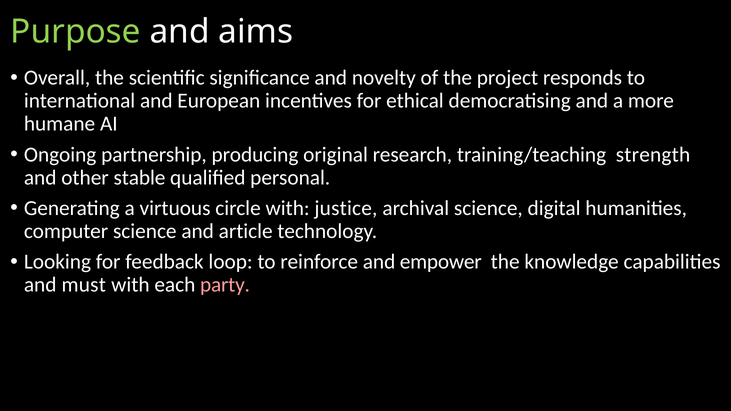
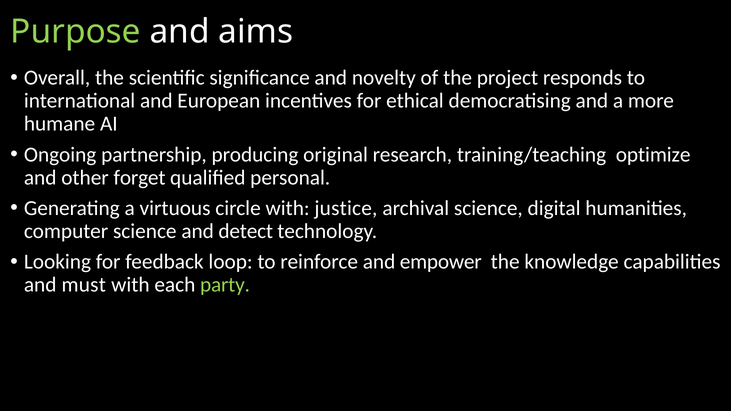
strength: strength -> optimize (653, 155)
stable: stable -> forget (140, 178)
article: article -> detect (246, 231)
party colour: pink -> light green (225, 285)
